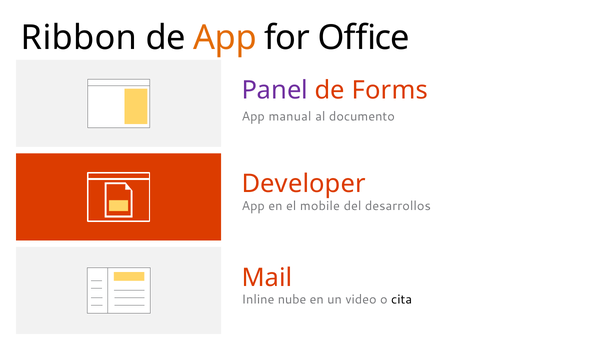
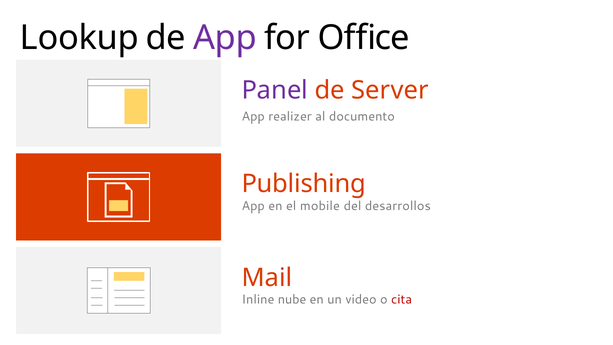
Ribbon: Ribbon -> Lookup (79, 38)
App colour: orange -> purple (225, 38)
Forms: Forms -> Server (390, 90)
manual: manual -> realizer (290, 116)
Developer: Developer -> Publishing (304, 184)
cita colour: black -> red (402, 300)
